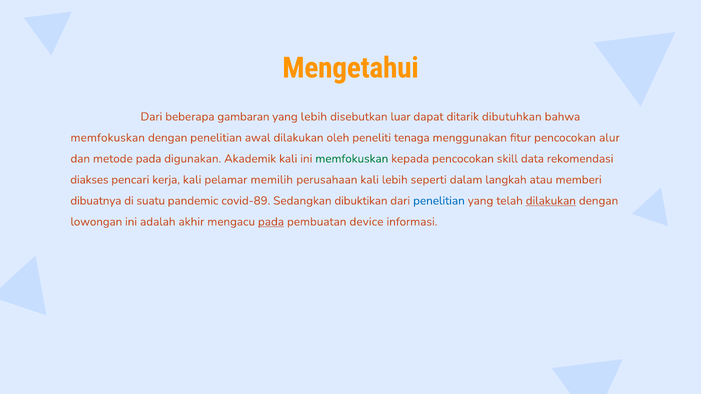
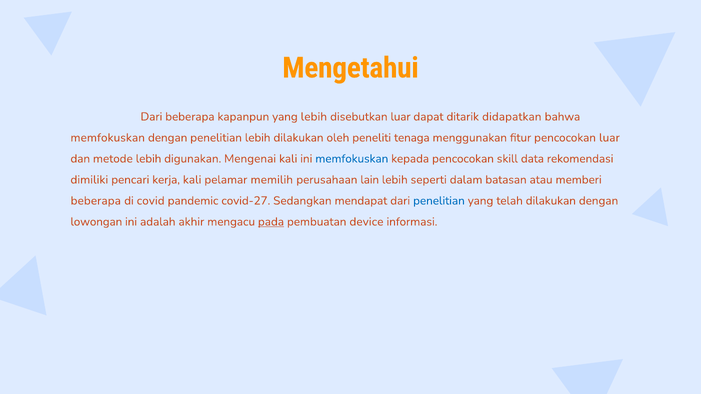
gambaran: gambaran -> kapanpun (243, 117)
dibutuhkan: dibutuhkan -> didapatkan (512, 117)
penelitian awal: awal -> lebih (258, 138)
pencocokan alur: alur -> luar (609, 138)
metode pada: pada -> lebih (149, 159)
Akademik: Akademik -> Mengenai (250, 159)
memfokuskan colour: green -> blue (352, 159)
diakses: diakses -> dimiliki (89, 180)
perusahaan kali: kali -> lain (370, 180)
langkah: langkah -> batasan (506, 180)
dibuatnya: dibuatnya -> beberapa (96, 201)
suatu: suatu -> covid (151, 201)
covid-89: covid-89 -> covid-27 (246, 201)
dibuktikan: dibuktikan -> mendapat (361, 201)
dilakukan underline: present -> none (551, 201)
